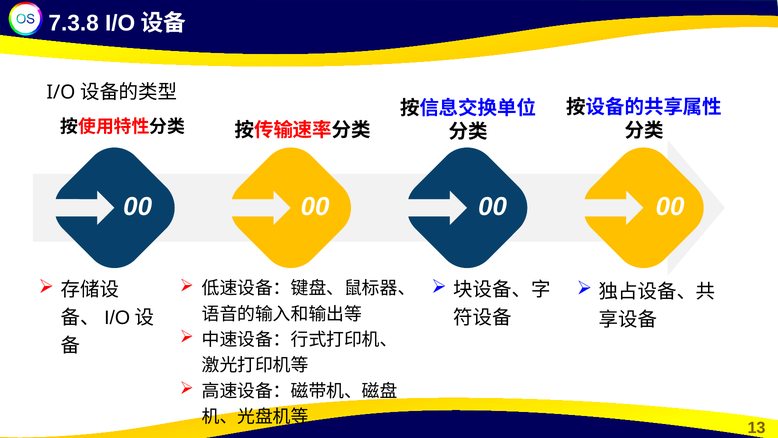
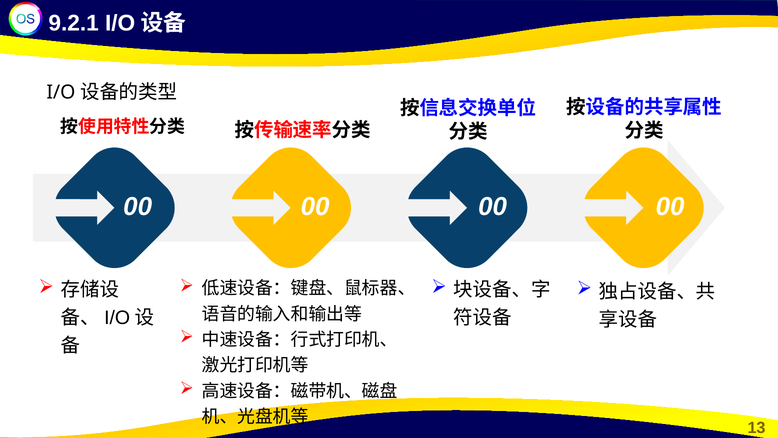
7.3.8: 7.3.8 -> 9.2.1 (74, 23)
